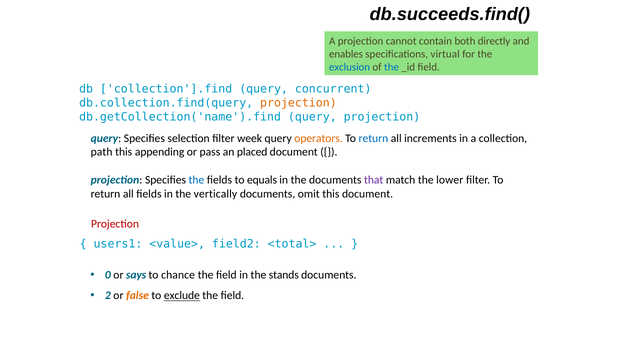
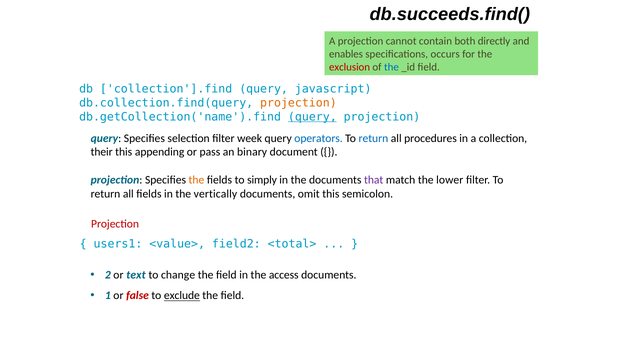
virtual: virtual -> occurs (445, 54)
exclusion colour: blue -> red (350, 67)
concurrent: concurrent -> javascript (333, 89)
query underline: none -> present (312, 117)
operators colour: orange -> blue (319, 138)
increments: increments -> procedures (431, 138)
path: path -> their (102, 152)
placed: placed -> binary (252, 152)
the colour: blue -> orange (196, 180)
equals: equals -> simply (262, 180)
this document: document -> semicolon (368, 194)
0: 0 -> 2 (108, 275)
says: says -> text (136, 275)
chance: chance -> change (178, 275)
stands: stands -> access (284, 275)
2: 2 -> 1 (108, 296)
false colour: orange -> red (138, 296)
